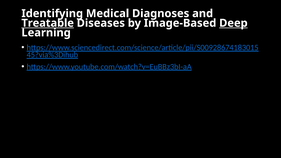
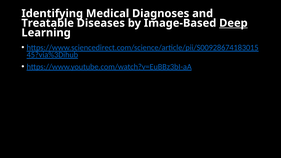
Treatable underline: present -> none (48, 23)
